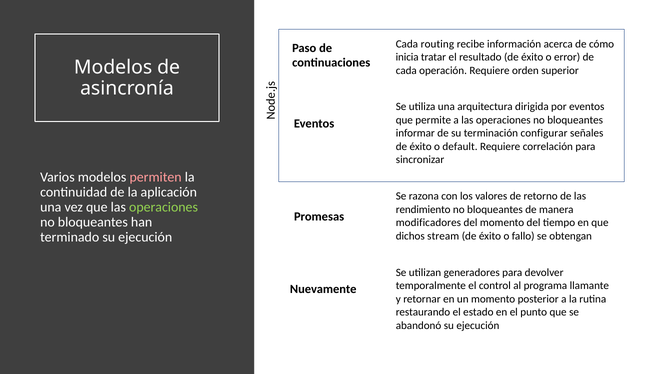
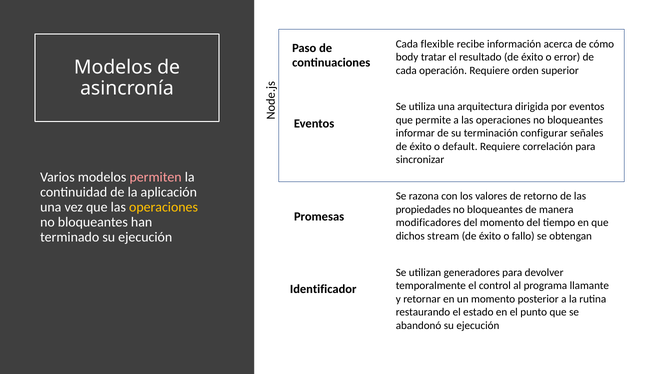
routing: routing -> flexible (437, 44)
inicia: inicia -> body (407, 57)
operaciones colour: light green -> yellow (164, 208)
rendimiento: rendimiento -> propiedades (423, 210)
Nuevamente: Nuevamente -> Identificador (323, 290)
